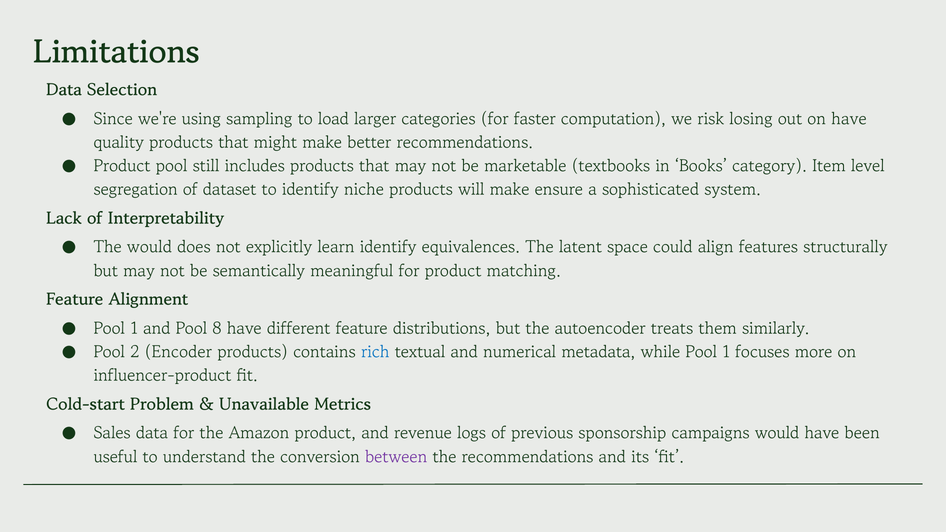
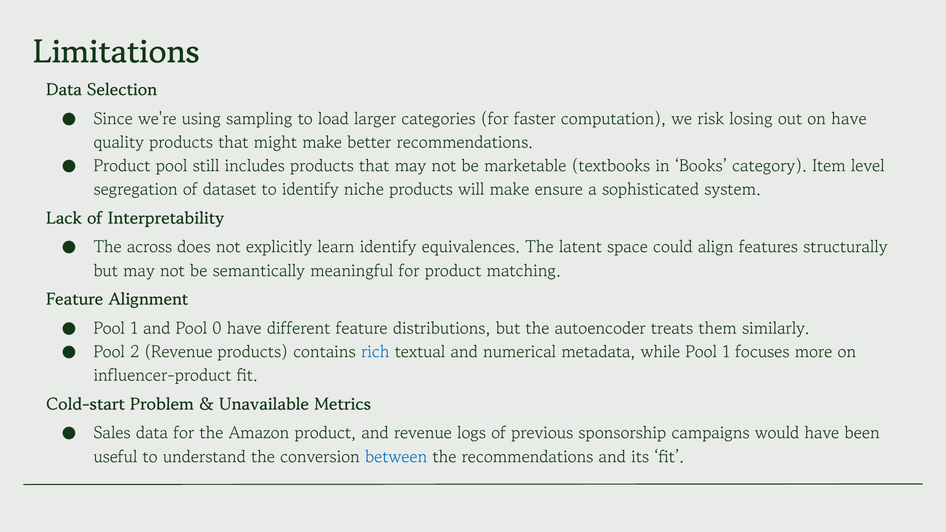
The would: would -> across (150, 248)
8: 8 -> 0 (217, 330)
2 Encoder: Encoder -> Revenue (179, 353)
between colour: purple -> blue (396, 458)
